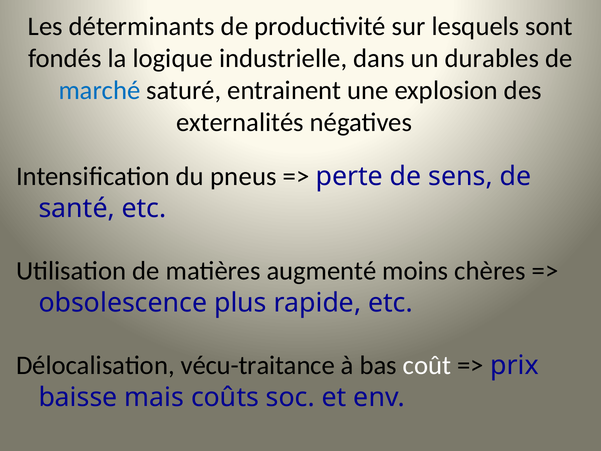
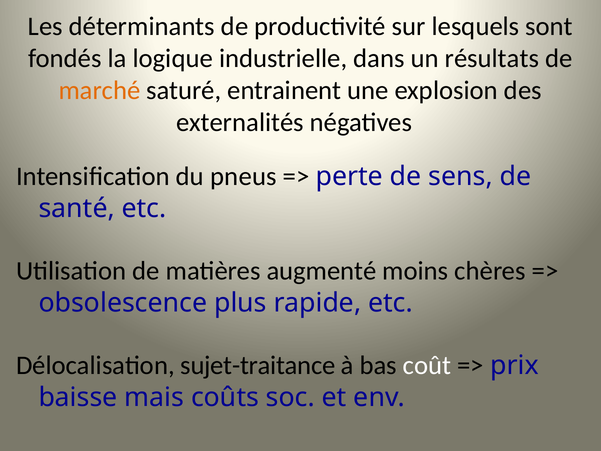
durables: durables -> résultats (492, 58)
marché colour: blue -> orange (100, 91)
vécu-traitance: vécu-traitance -> sujet-traitance (258, 365)
